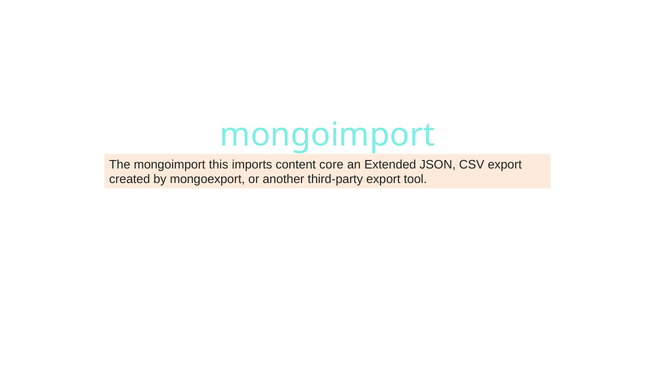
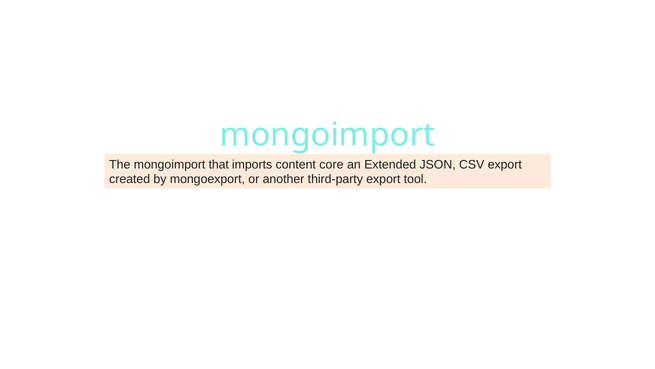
this: this -> that (219, 164)
